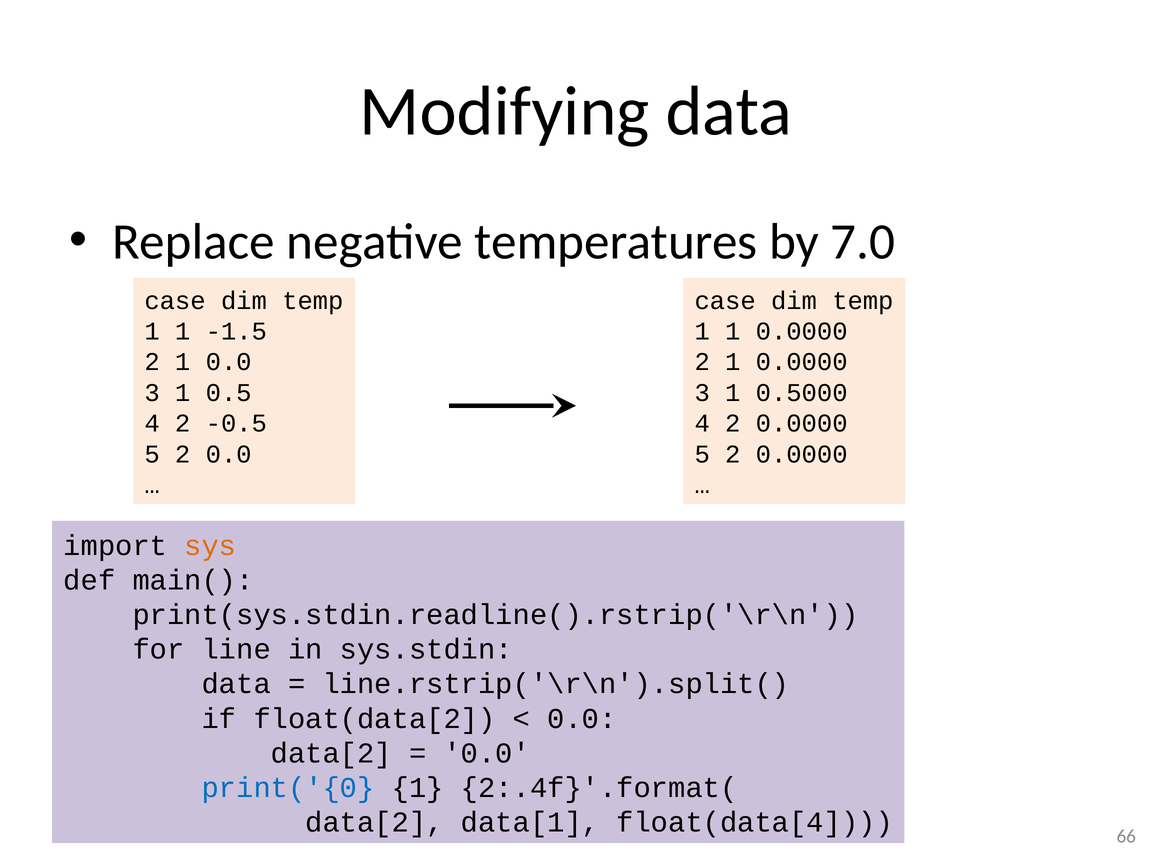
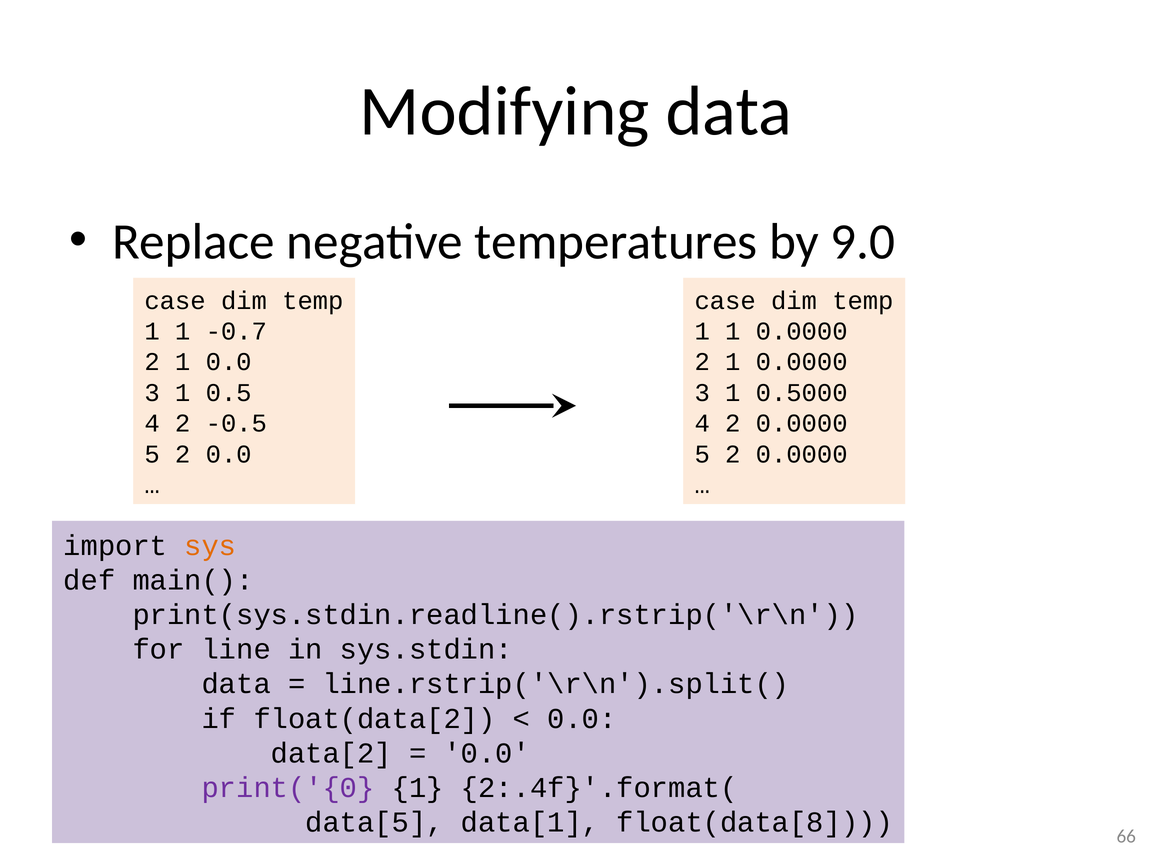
7.0: 7.0 -> 9.0 (863, 242)
-1.5: -1.5 -> -0.7 (236, 331)
print('{0 colour: blue -> purple (288, 788)
data[2: data[2 -> data[5 (374, 822)
float(data[4: float(data[4 -> float(data[8 (755, 822)
